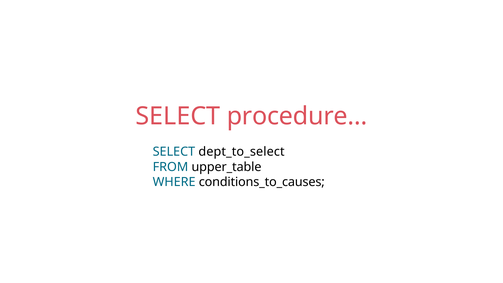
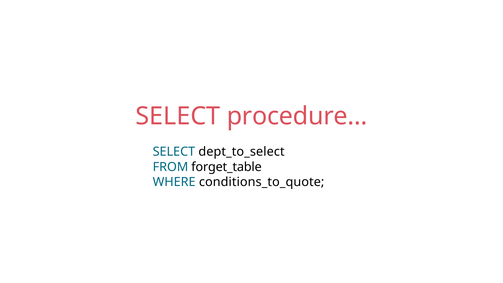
upper_table: upper_table -> forget_table (227, 167)
conditions_to_causes: conditions_to_causes -> conditions_to_quote (262, 182)
